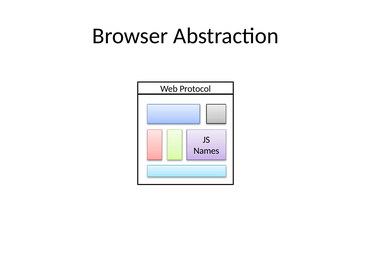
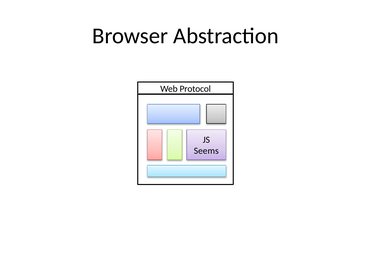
Names: Names -> Seems (206, 151)
